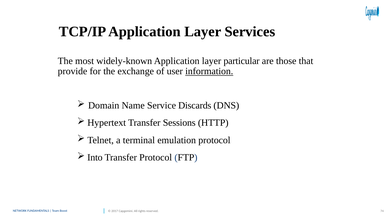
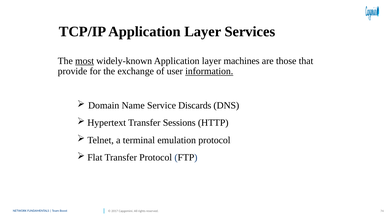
most underline: none -> present (85, 61)
particular: particular -> machines (242, 61)
Into: Into -> Flat (95, 158)
